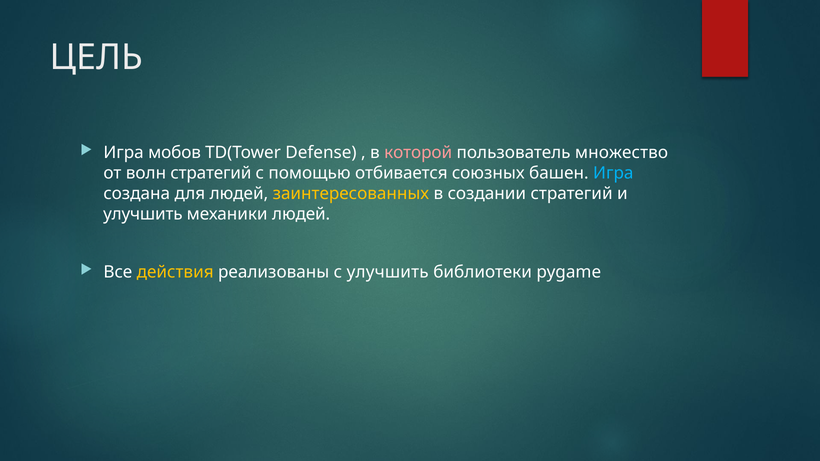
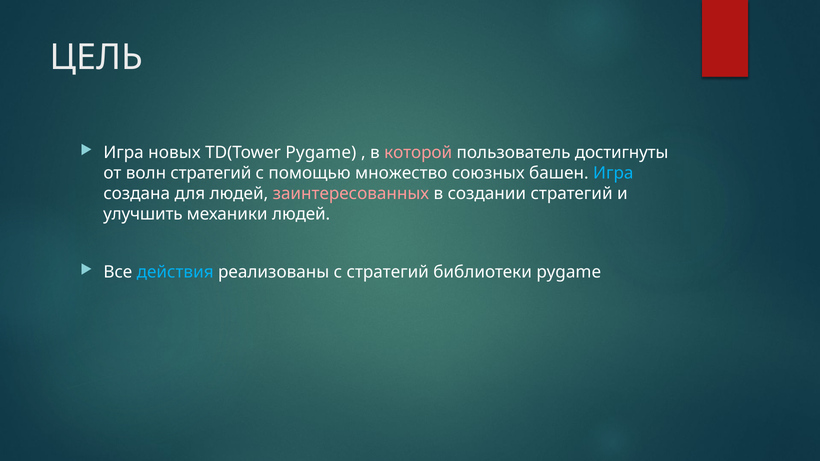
мобов: мобов -> новых (174, 153)
TD(Tower Defense: Defense -> Pygame (321, 153)
множество: множество -> достигнуты (622, 153)
отбивается: отбивается -> множество (401, 173)
заинтересованных colour: yellow -> pink (351, 194)
действия colour: yellow -> light blue (175, 272)
с улучшить: улучшить -> стратегий (388, 272)
